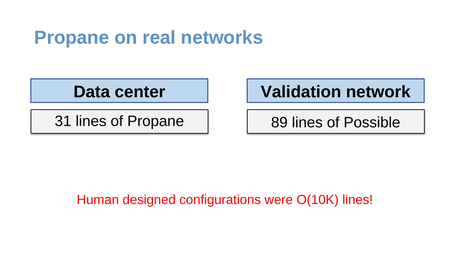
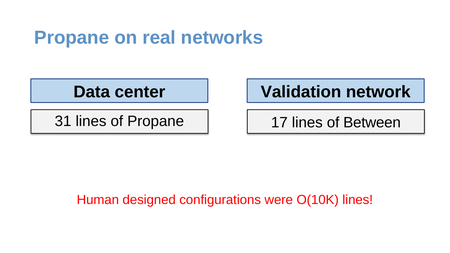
89: 89 -> 17 (279, 123)
Possible: Possible -> Between (372, 123)
